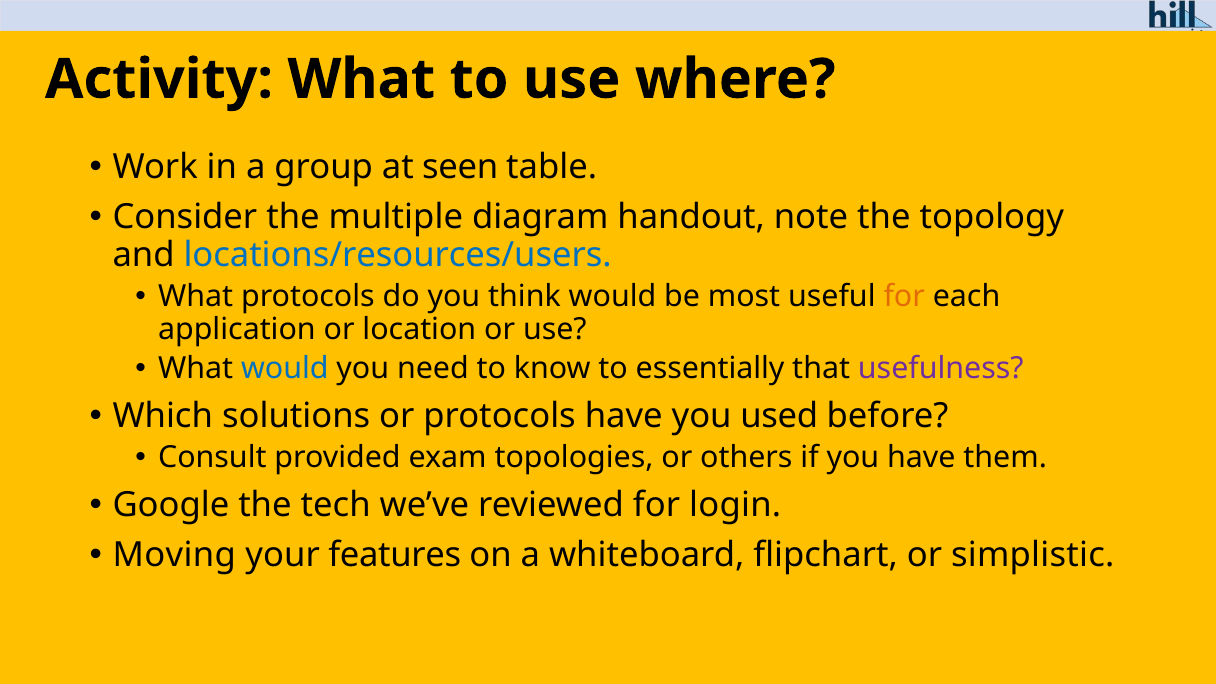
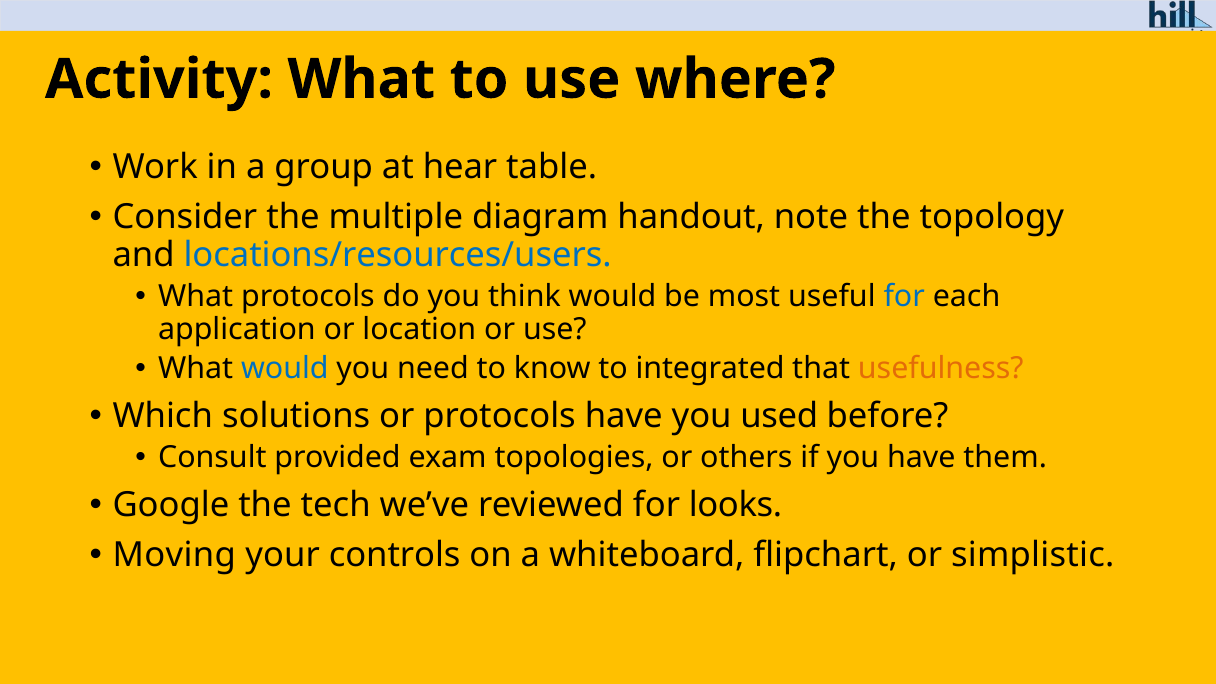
seen: seen -> hear (460, 167)
for colour: orange -> blue (904, 296)
essentially: essentially -> integrated (710, 368)
usefulness colour: purple -> orange (941, 368)
login: login -> looks (735, 505)
features: features -> controls (395, 555)
